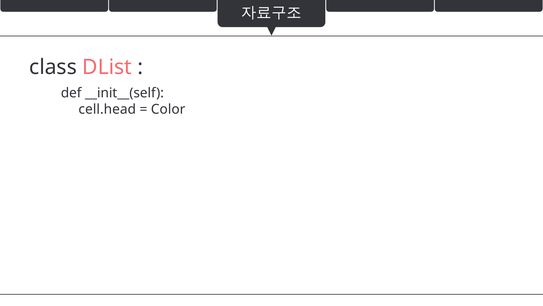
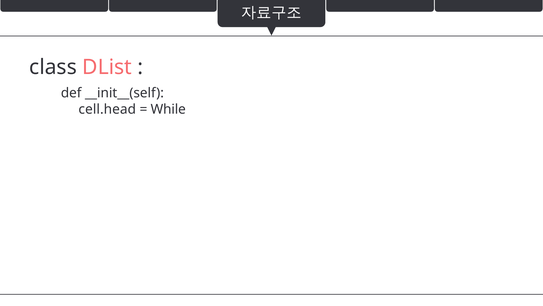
Color: Color -> While (168, 109)
